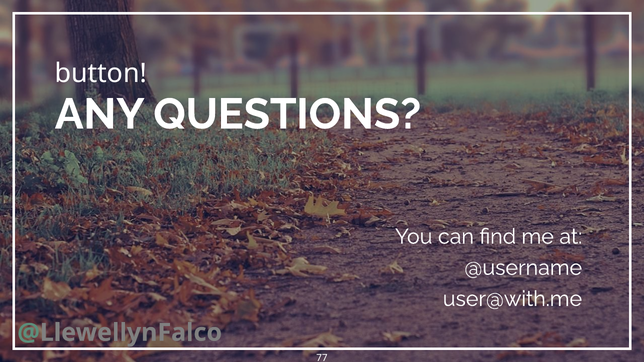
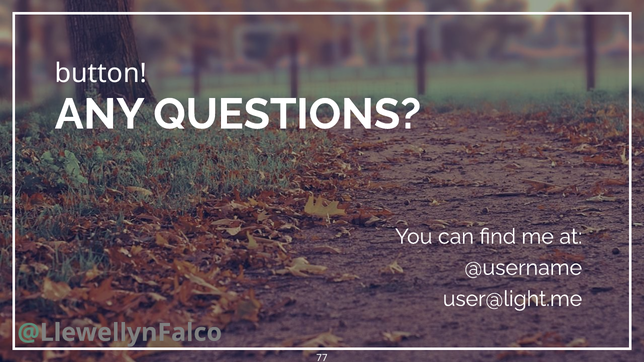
user@with.me: user@with.me -> user@light.me (512, 299)
